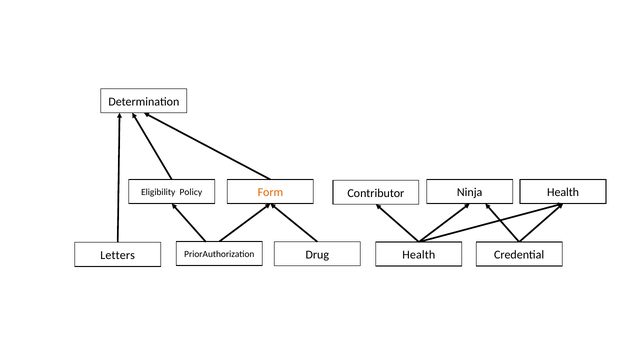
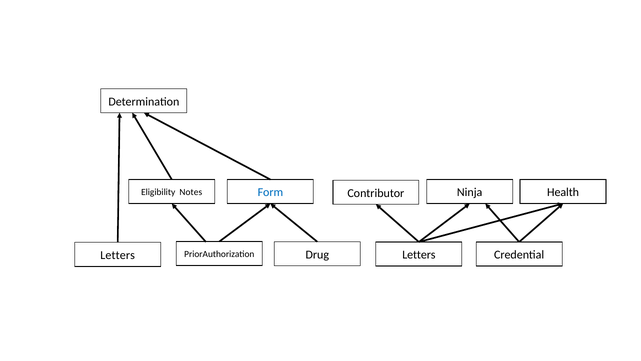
Form colour: orange -> blue (270, 192)
Policy: Policy -> Notes (191, 192)
Drug Health: Health -> Letters (419, 255)
